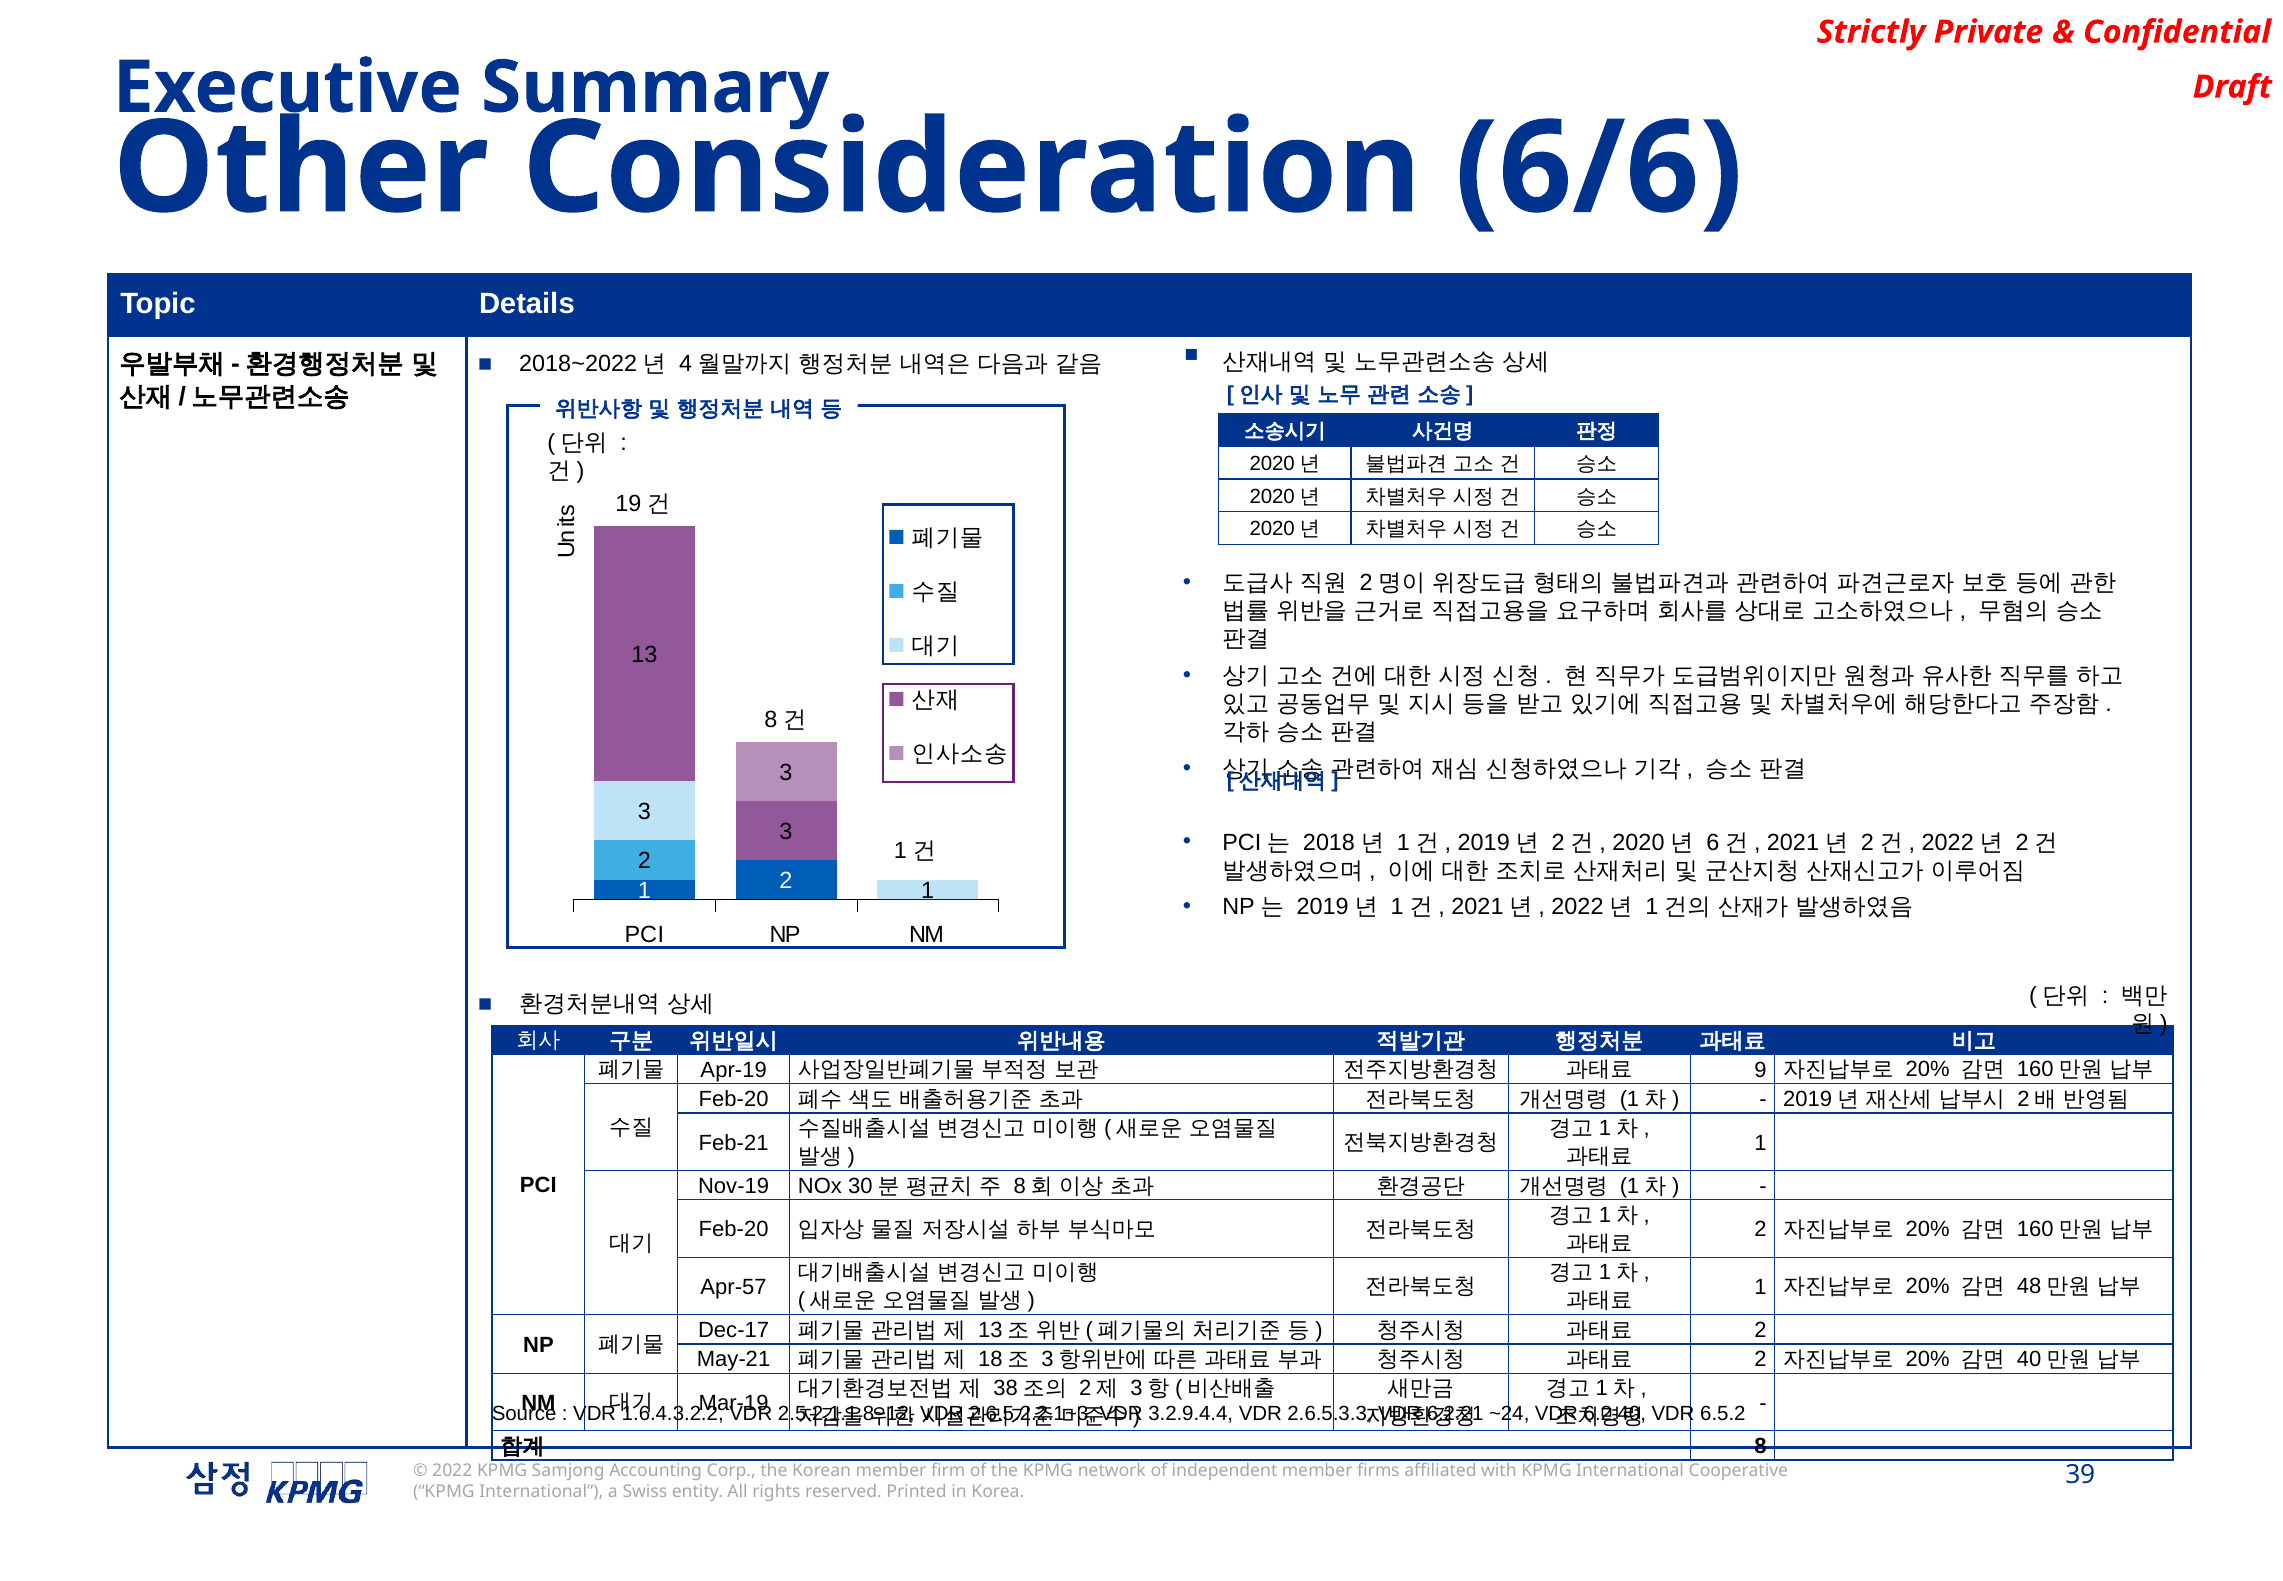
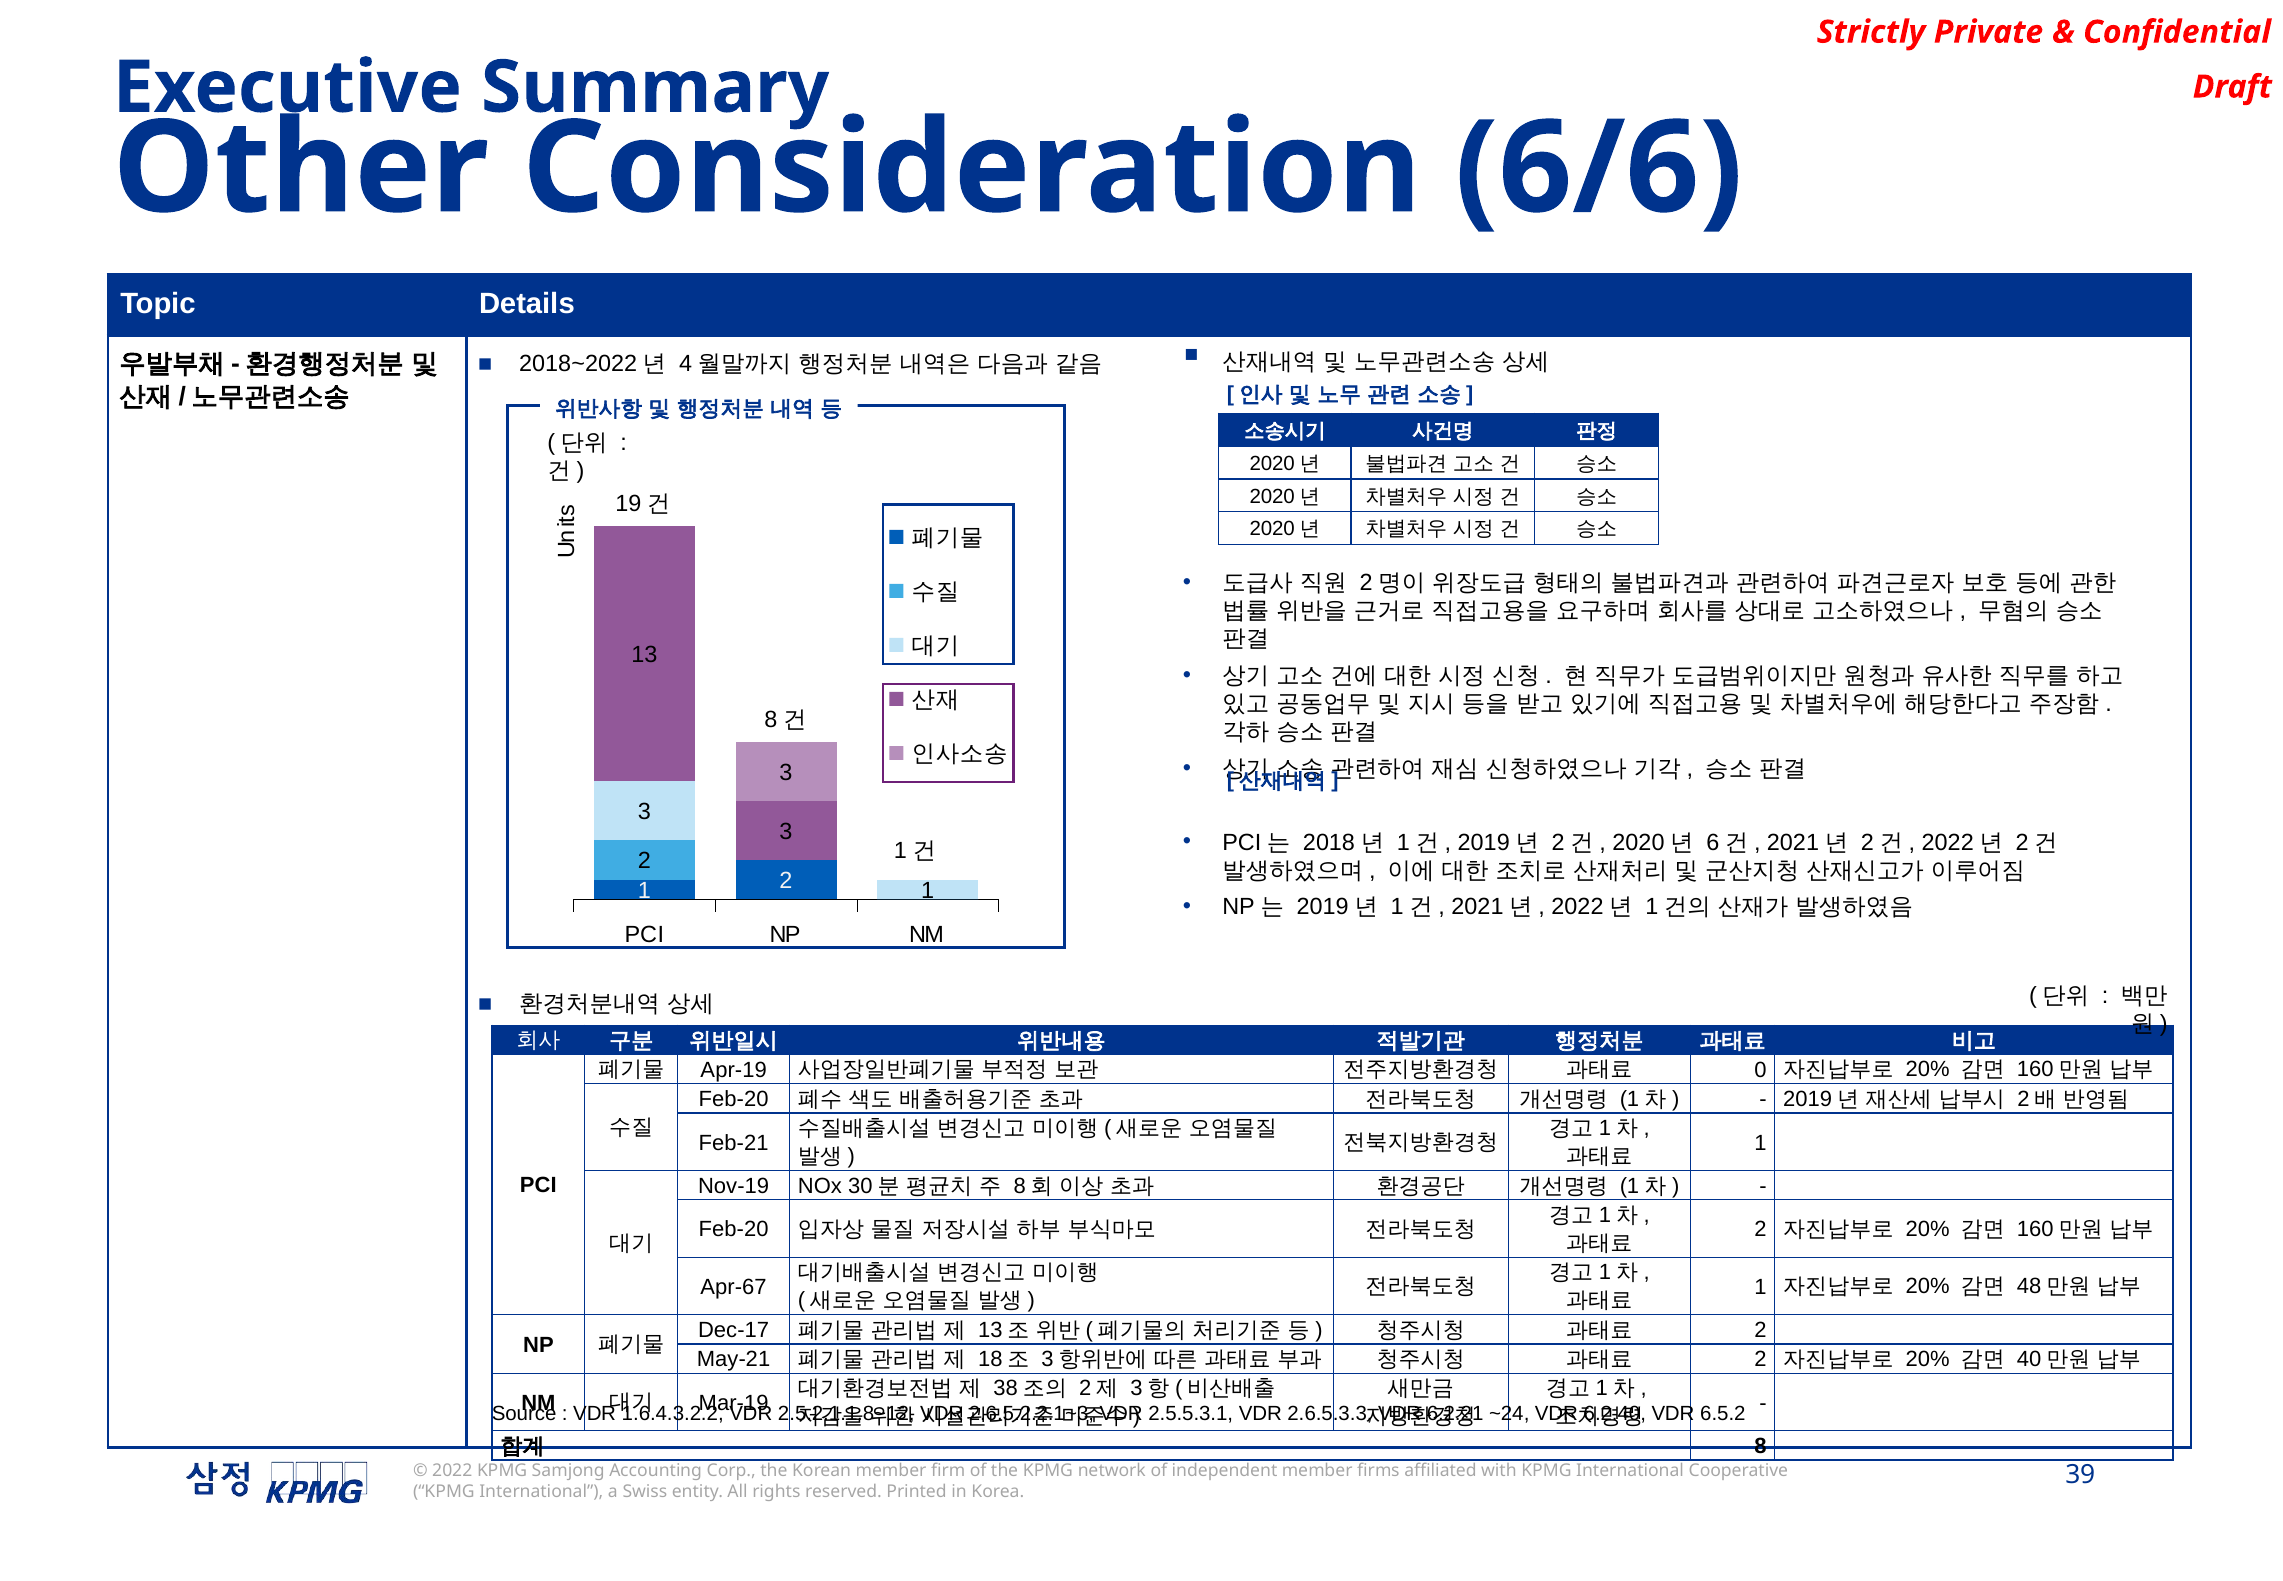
9: 9 -> 0 (1760, 1070)
Apr-57: Apr-57 -> Apr-67 (734, 1287)
3.2.9.4.4: 3.2.9.4.4 -> 2.5.5.3.1 (1191, 1413)
